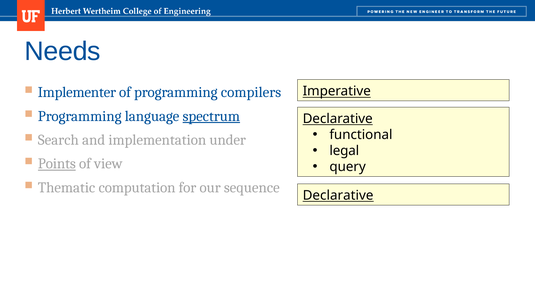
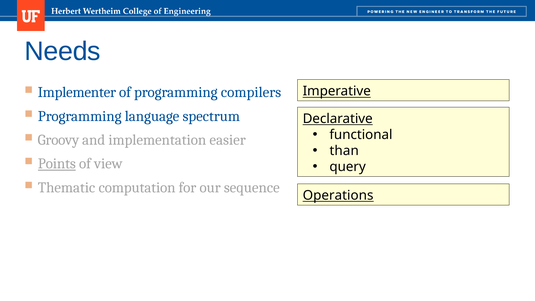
spectrum underline: present -> none (211, 116)
Search: Search -> Groovy (58, 140)
under: under -> easier (228, 140)
legal: legal -> than (344, 151)
Declarative: Declarative -> Operations (338, 195)
